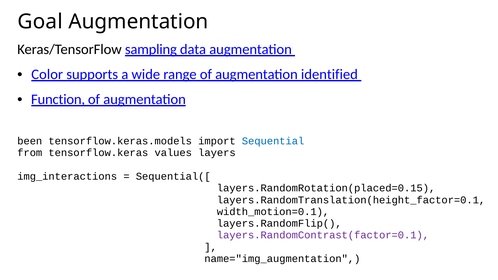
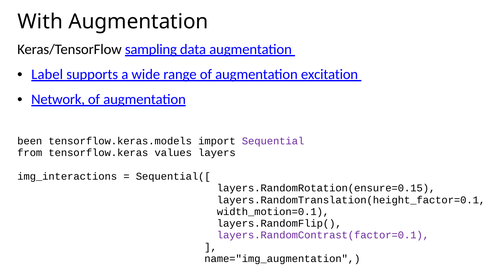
Goal: Goal -> With (40, 22)
Color: Color -> Label (47, 74)
identified: identified -> excitation (330, 74)
Function: Function -> Network (58, 99)
Sequential colour: blue -> purple (273, 141)
layers.RandomRotation(placed=0.15: layers.RandomRotation(placed=0.15 -> layers.RandomRotation(ensure=0.15 (326, 188)
